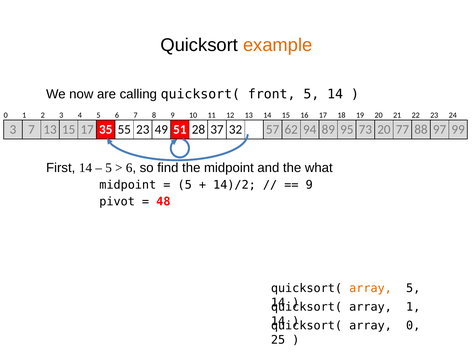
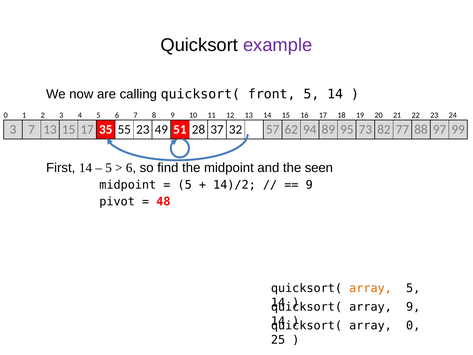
example colour: orange -> purple (278, 45)
73 20: 20 -> 82 (384, 130)
what: what -> seen (319, 168)
array 1: 1 -> 9 (413, 307)
